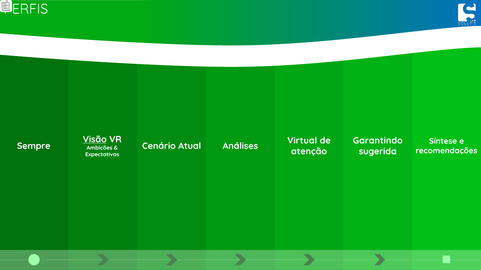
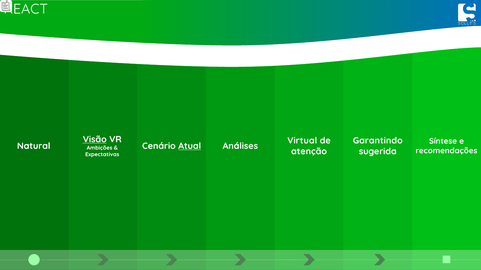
PERFIS: PERFIS -> REACT (26, 9)
Sempre: Sempre -> Natural (34, 146)
Atual underline: none -> present (190, 146)
